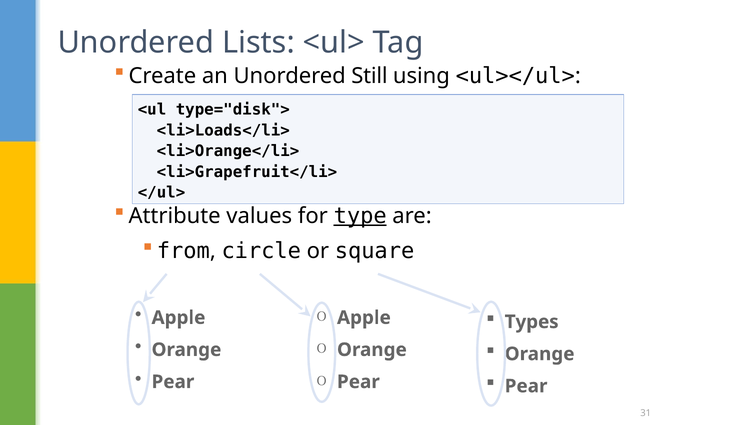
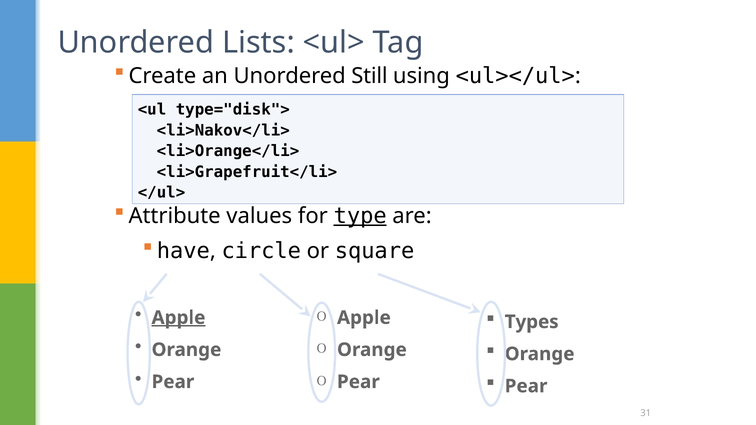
<li>Loads</li>: <li>Loads</li> -> <li>Nakov</li> (223, 130)
from: from -> have (183, 251)
Apple underline: none -> present (178, 318)
